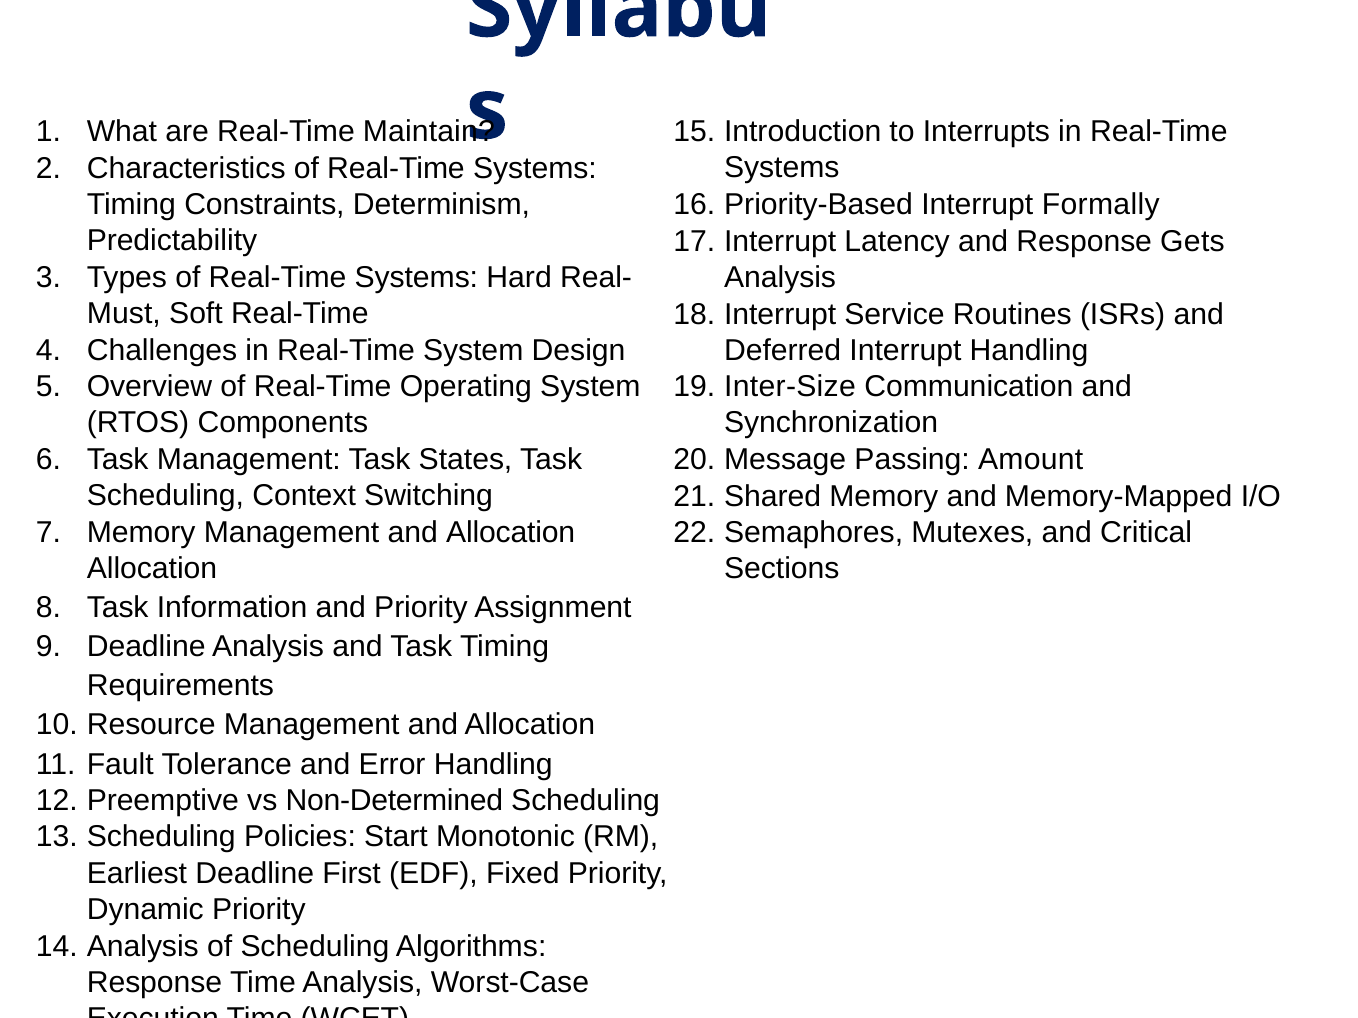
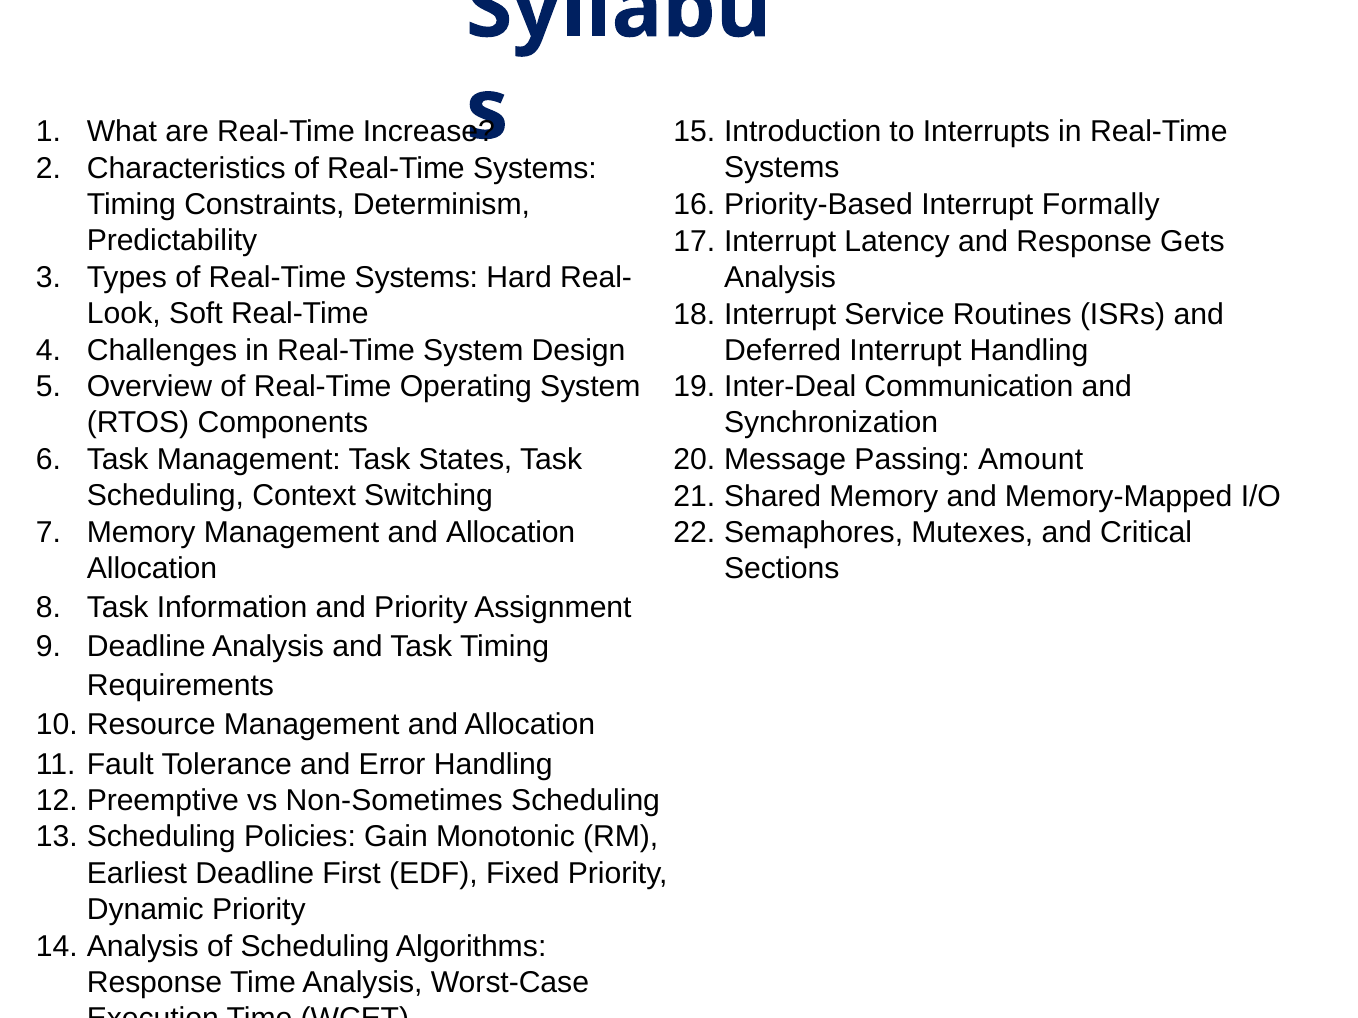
Maintain: Maintain -> Increase (429, 132)
Must: Must -> Look (124, 314)
Inter-Size: Inter-Size -> Inter-Deal (790, 387)
Non-Determined: Non-Determined -> Non-Sometimes (394, 801)
Start: Start -> Gain (396, 837)
